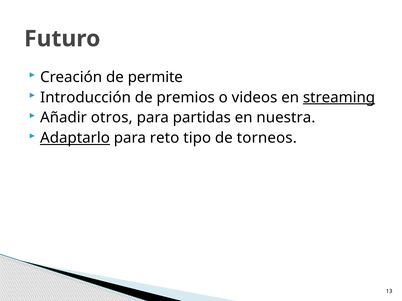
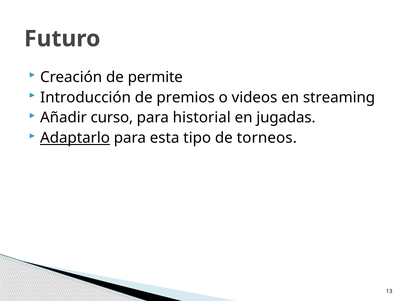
streaming underline: present -> none (339, 98)
otros: otros -> curso (112, 118)
partidas: partidas -> historial (202, 118)
nuestra: nuestra -> jugadas (286, 118)
reto: reto -> esta (165, 138)
